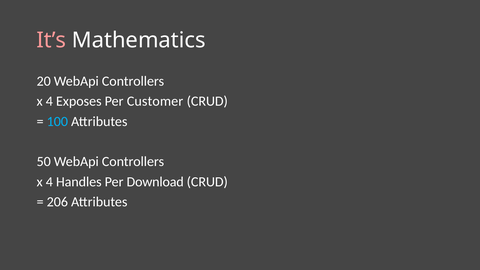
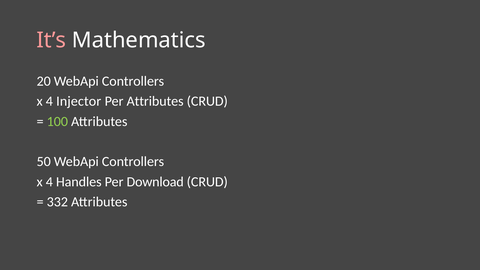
Exposes: Exposes -> Injector (79, 101)
Per Customer: Customer -> Attributes (155, 101)
100 colour: light blue -> light green (57, 121)
206: 206 -> 332 (57, 202)
